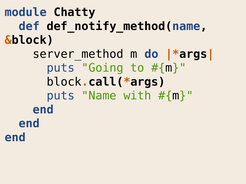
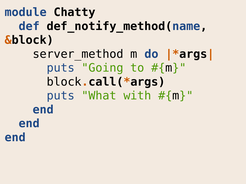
Name: Name -> What (99, 96)
